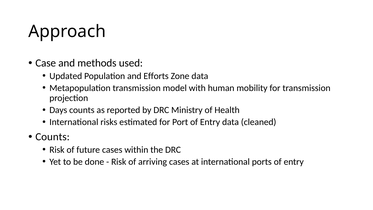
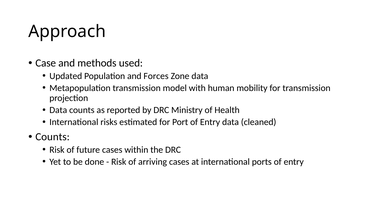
Efforts: Efforts -> Forces (156, 76)
Days: Days -> Data (58, 110)
